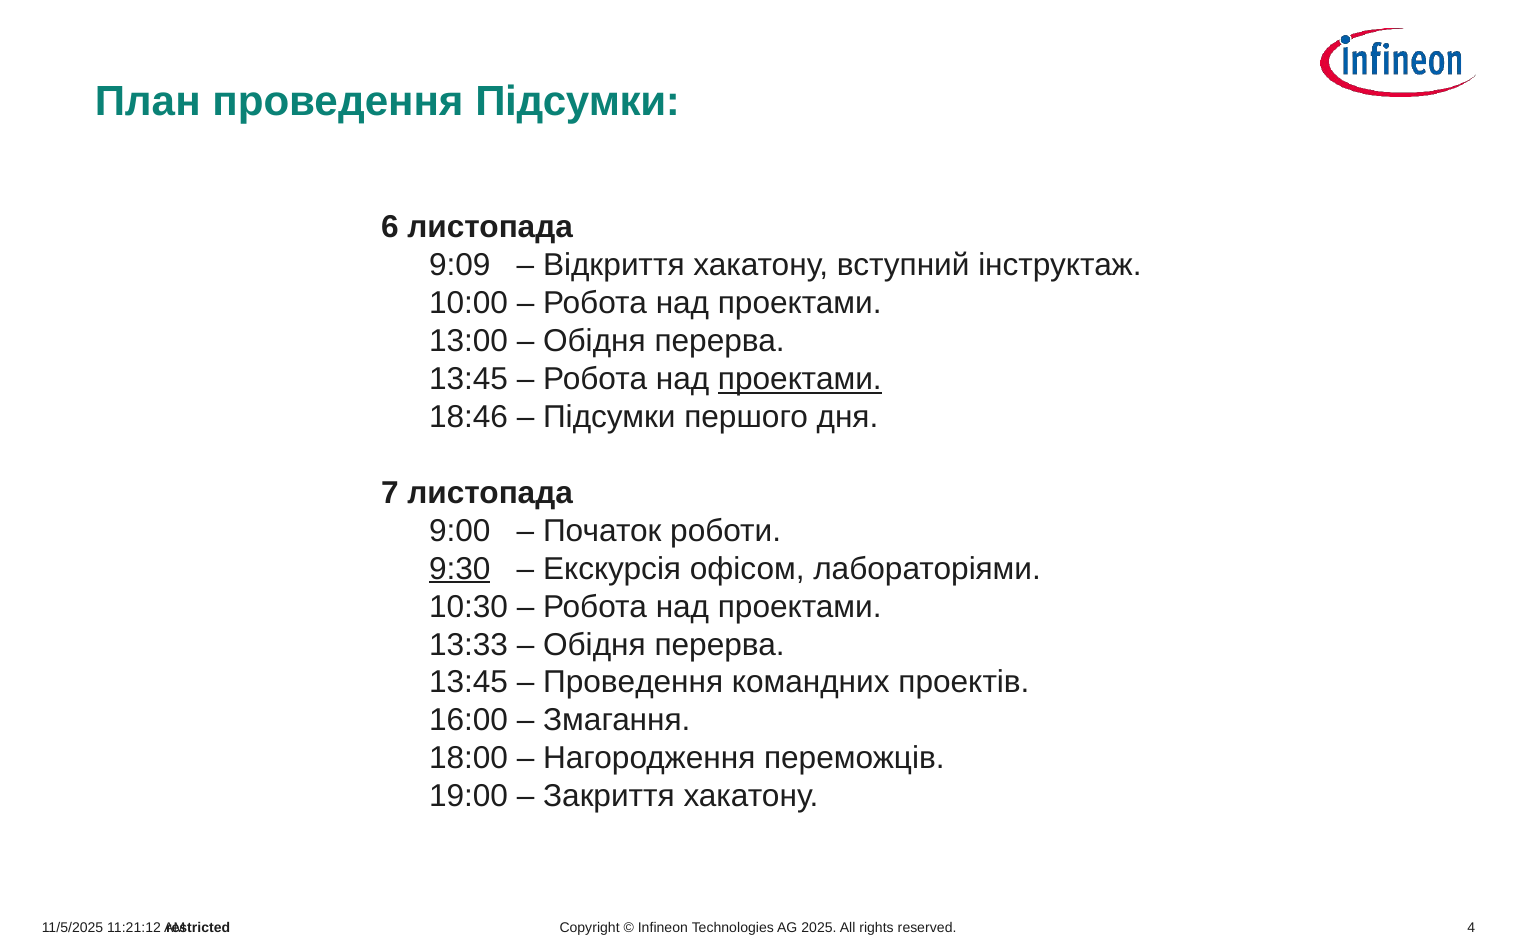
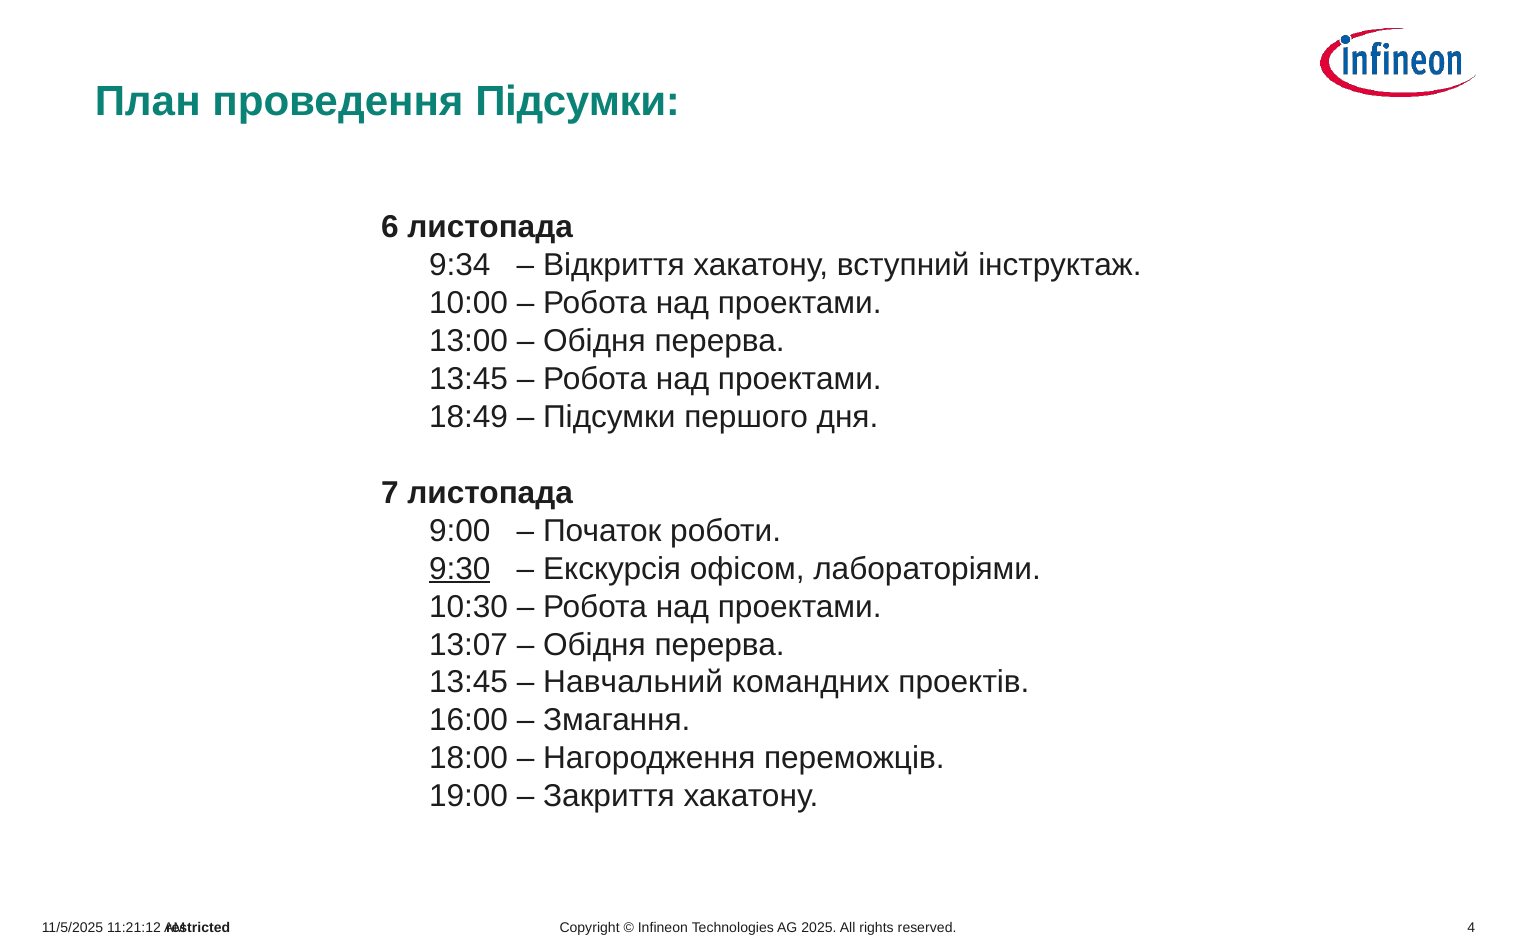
9:09: 9:09 -> 9:34 (460, 265)
проектами underline: present -> none (800, 379)
18:46: 18:46 -> 18:49 (469, 417)
13:33: 13:33 -> 13:07 (469, 645)
Проведення: Проведення -> Навчальний (633, 683)
